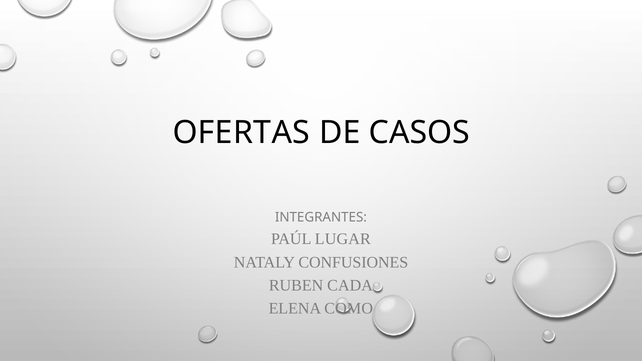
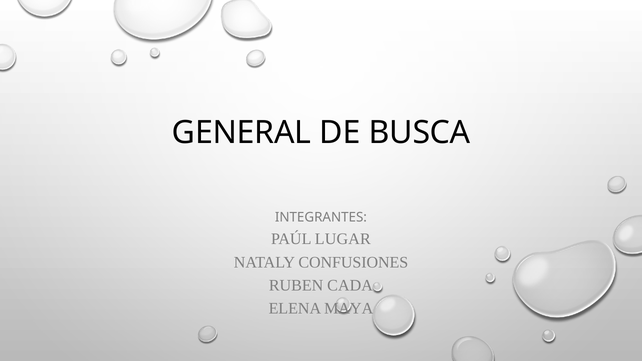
OFERTAS: OFERTAS -> GENERAL (242, 133)
CASOS: CASOS -> BUSCA (420, 133)
COMO: COMO -> MAYA (349, 309)
